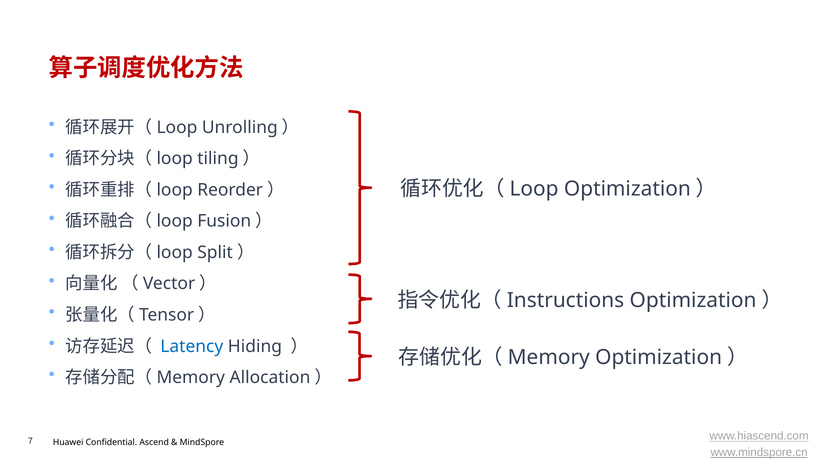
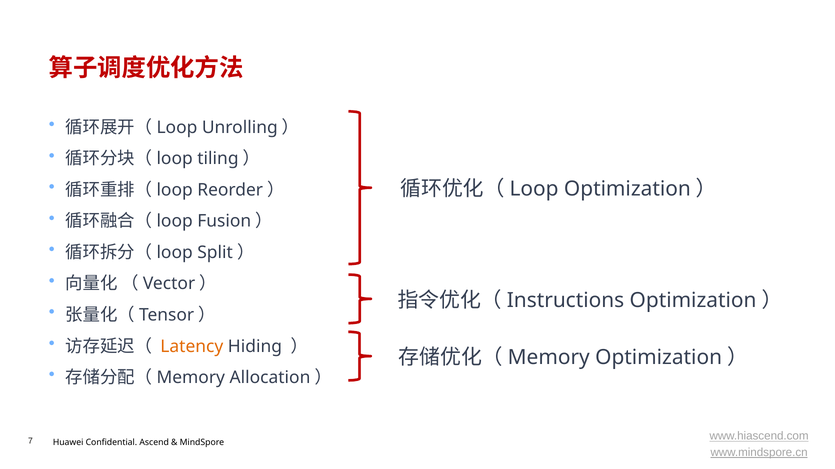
Latency colour: blue -> orange (192, 347)
